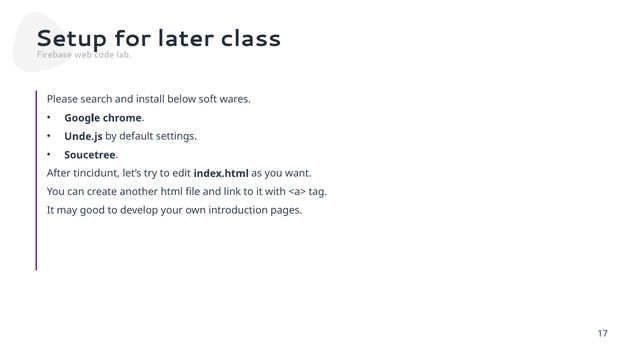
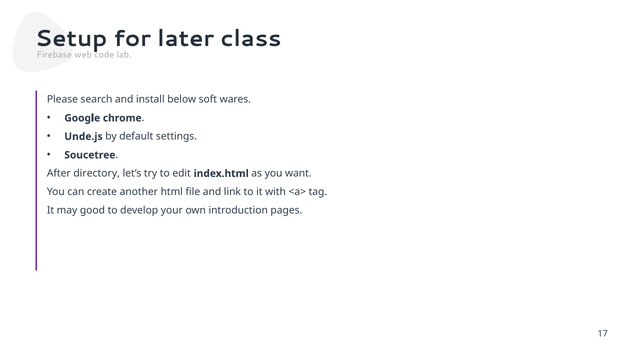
tincidunt: tincidunt -> directory (97, 174)
